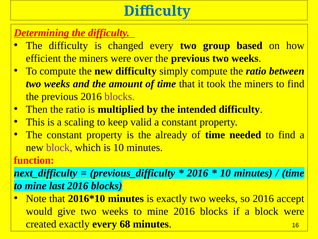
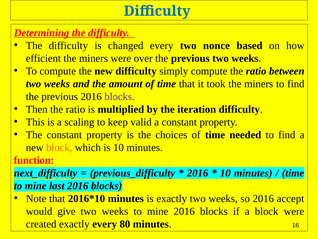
group: group -> nonce (217, 45)
intended: intended -> iteration (197, 109)
already: already -> choices (171, 135)
block colour: purple -> orange (59, 147)
68: 68 -> 80 (125, 224)
